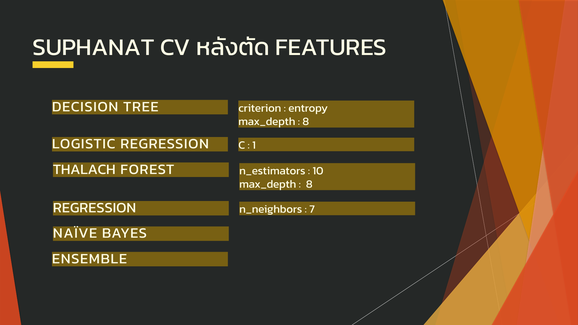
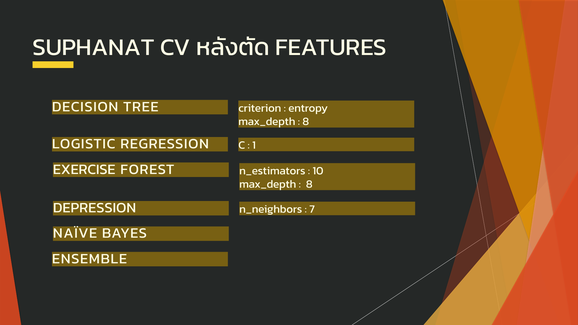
THALACH: THALACH -> EXERCISE (84, 169)
REGRESSION: REGRESSION -> DEPRESSION (95, 208)
